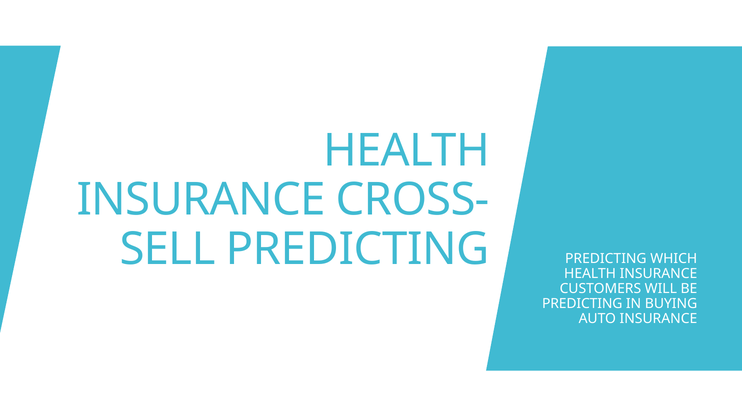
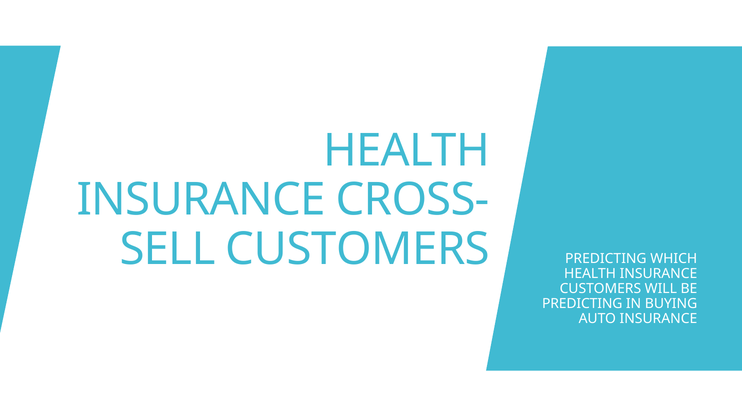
PREDICTING: PREDICTING -> CUSTOMERS (358, 249)
